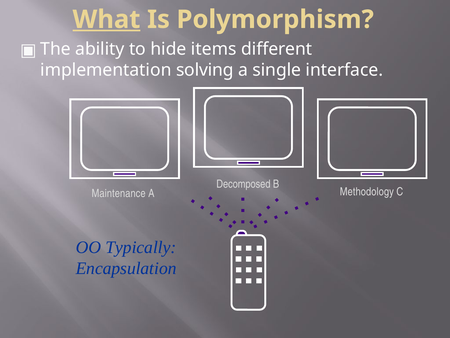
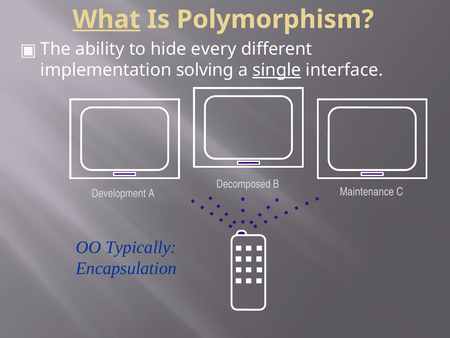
items: items -> every (214, 49)
single underline: none -> present (277, 70)
Methodology: Methodology -> Maintenance (367, 191)
Maintenance: Maintenance -> Development (119, 193)
